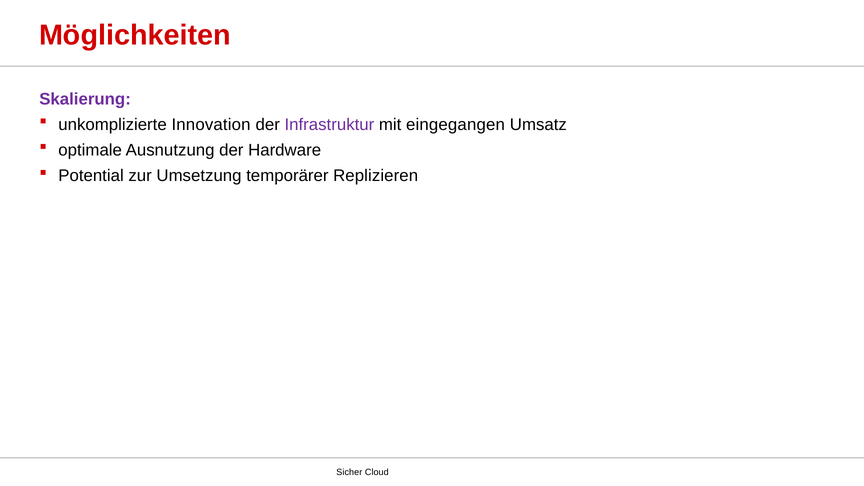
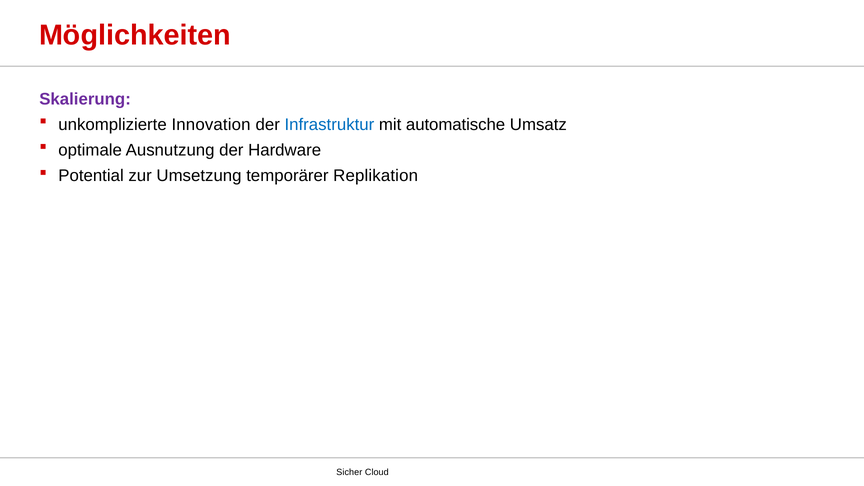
Infrastruktur colour: purple -> blue (329, 125)
eingegangen: eingegangen -> automatische (456, 125)
Replizieren: Replizieren -> Replikation (376, 176)
